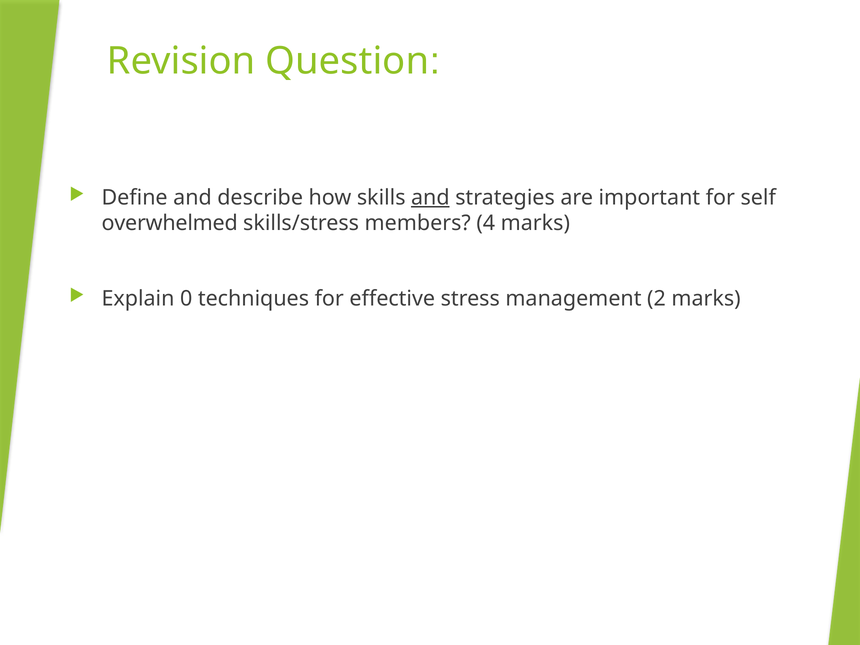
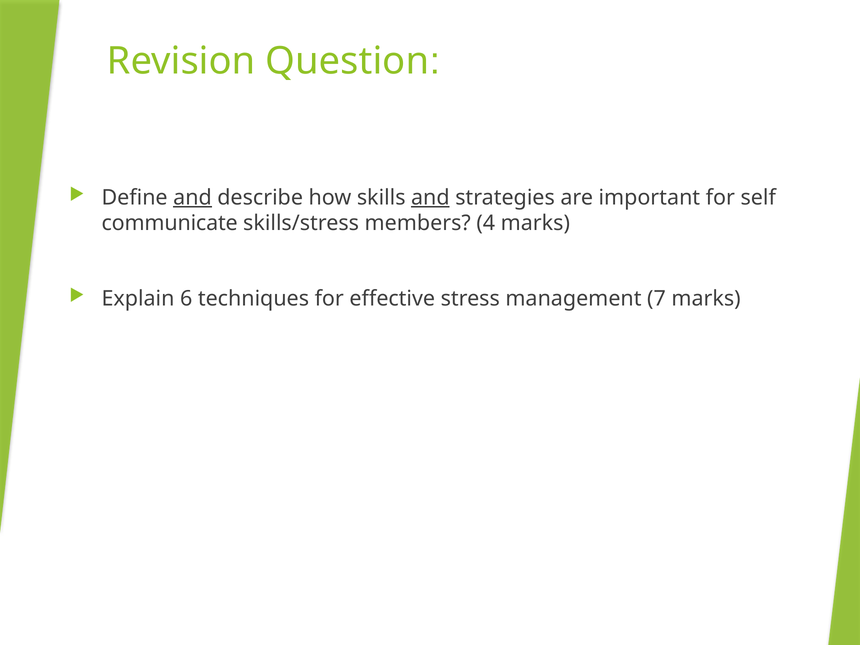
and underline: none -> present (192, 198)
overwhelmed: overwhelmed -> communicate (170, 223)
0: 0 -> 6 (186, 299)
2: 2 -> 7 (656, 299)
